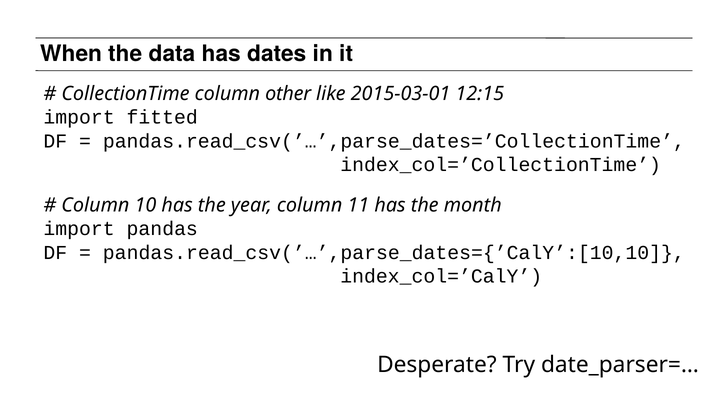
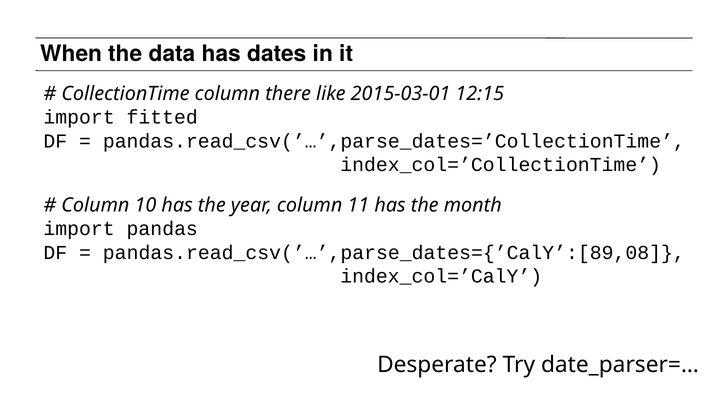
other: other -> there (288, 94)
pandas.read_csv(’…’,parse_dates={’CalY’:[10,10: pandas.read_csv(’…’,parse_dates={’CalY’:[10,10 -> pandas.read_csv(’…’,parse_dates={’CalY’:[89,08 (394, 253)
